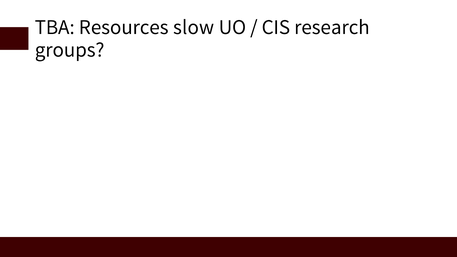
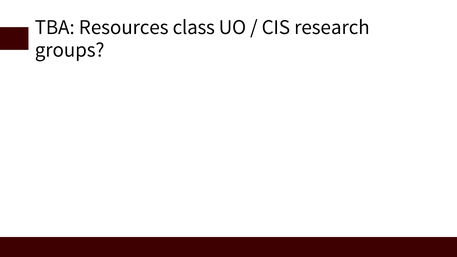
slow: slow -> class (194, 27)
